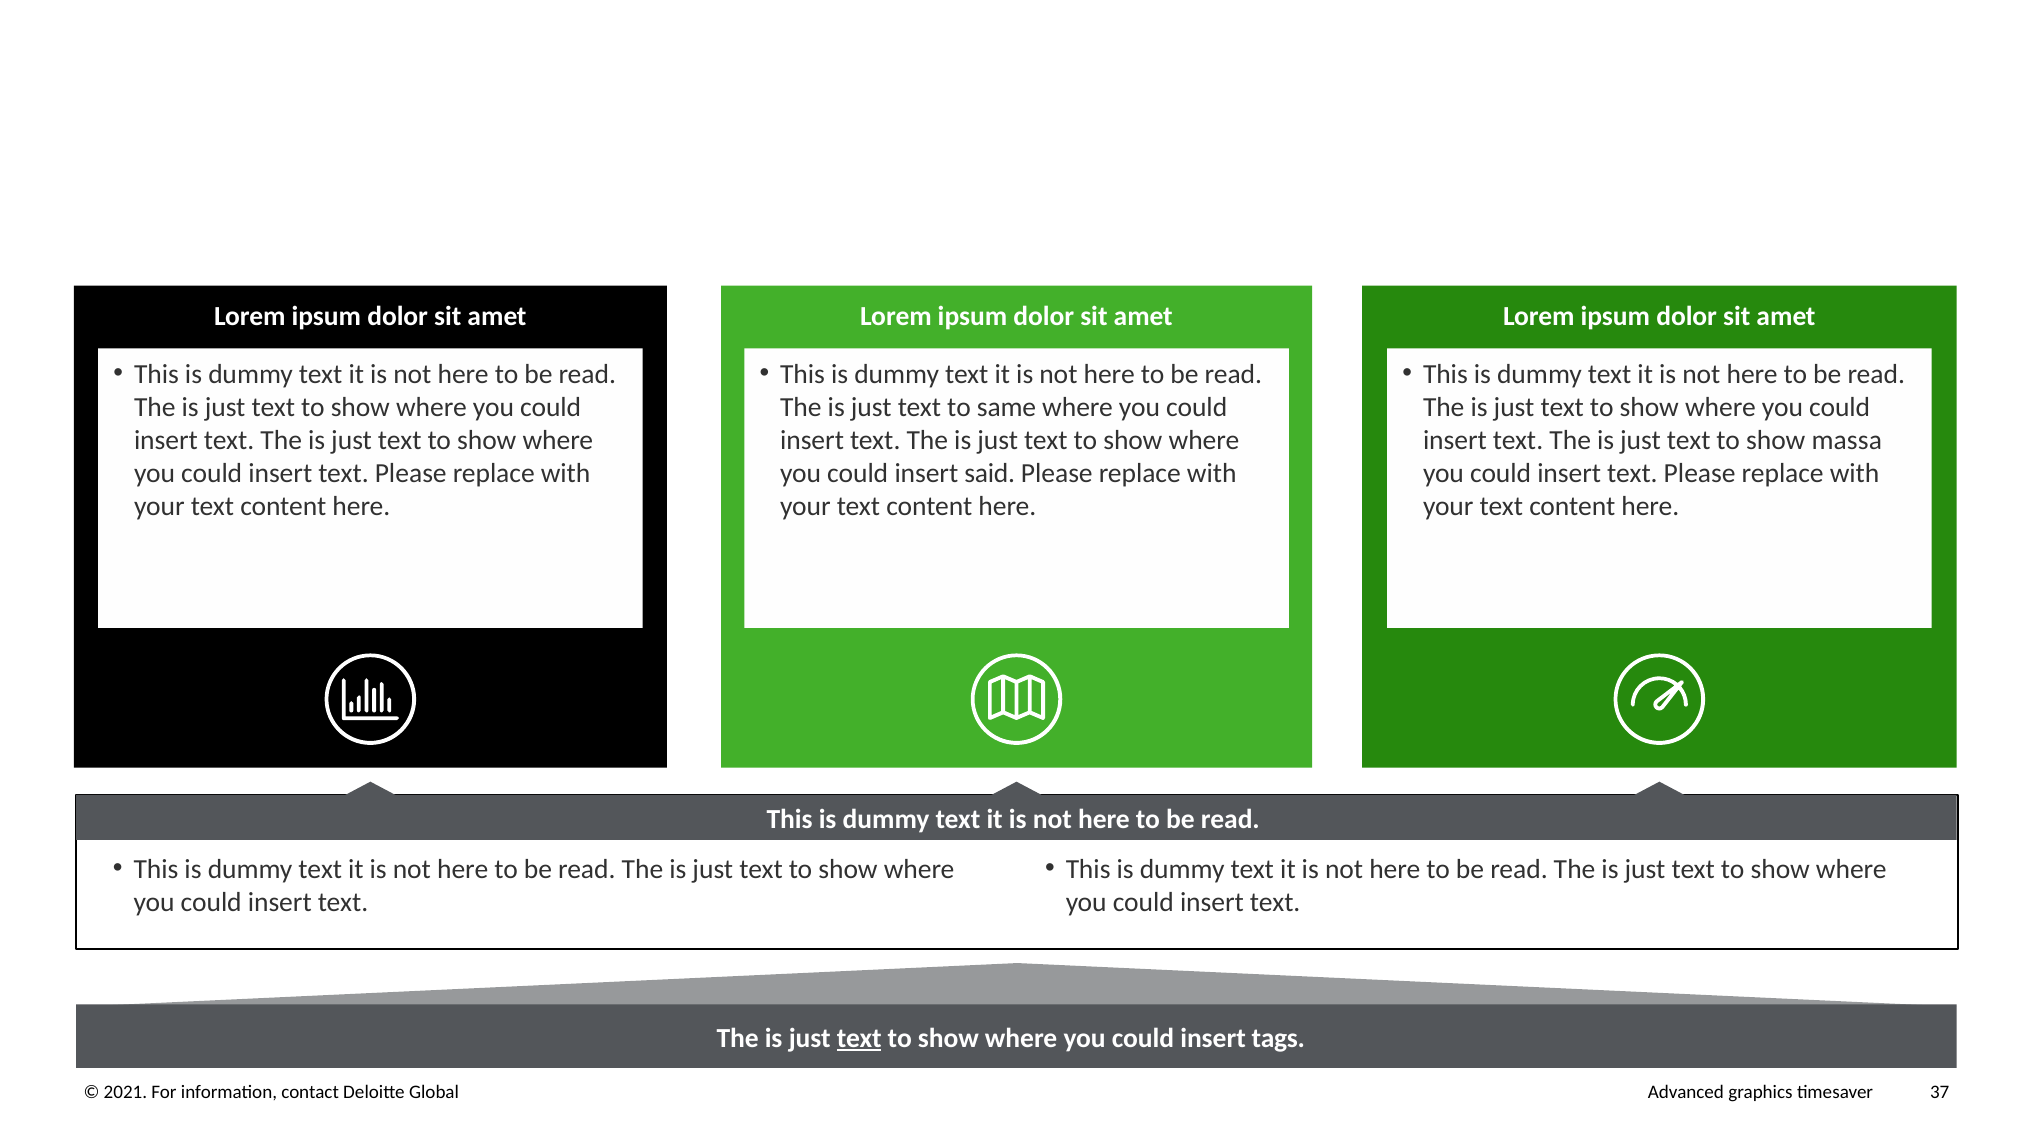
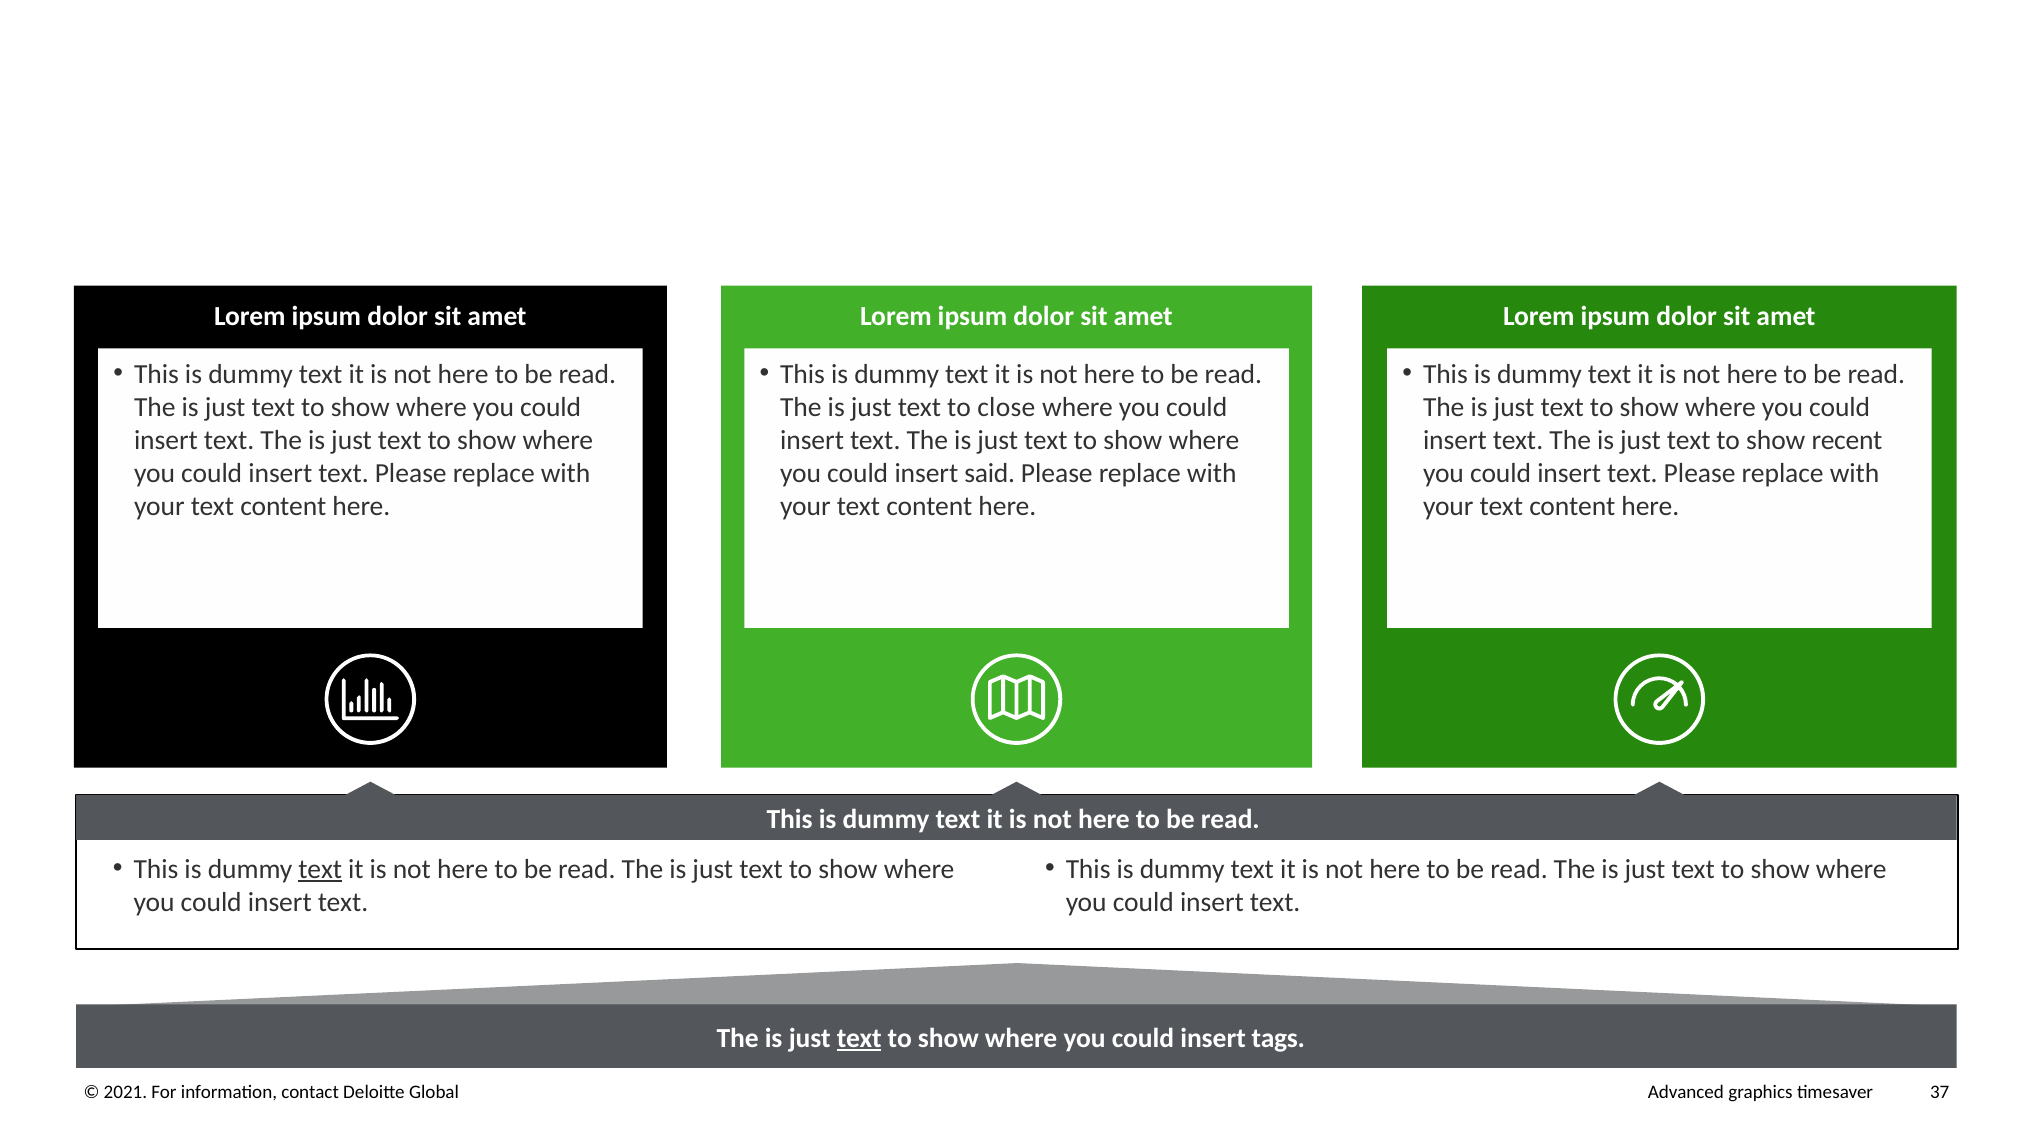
same: same -> close (1006, 408)
massa: massa -> recent (1847, 441)
text underline: none -> present (320, 870)
